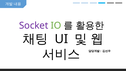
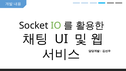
Socket colour: purple -> black (34, 25)
